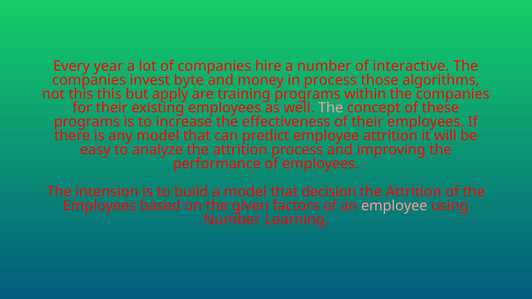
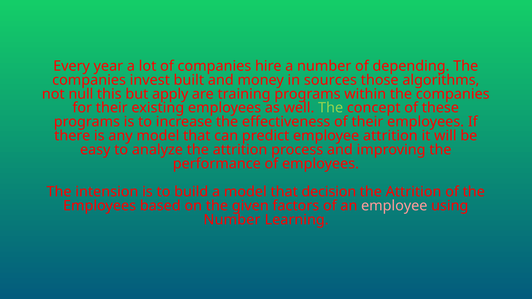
interactive: interactive -> depending (411, 66)
byte: byte -> built (189, 80)
in process: process -> sources (330, 80)
not this: this -> null (81, 94)
The colour: pink -> light green (331, 108)
